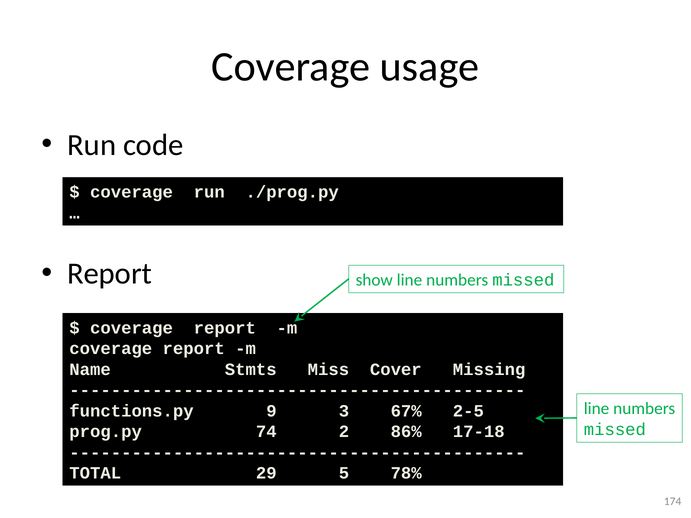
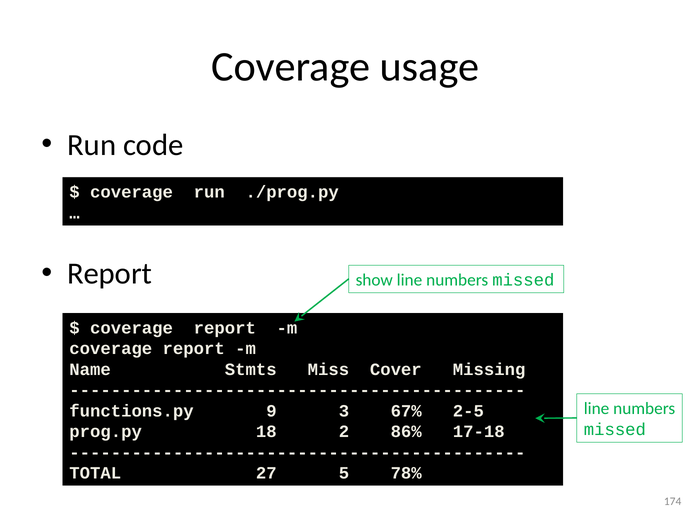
74: 74 -> 18 (266, 432)
29: 29 -> 27 (266, 473)
